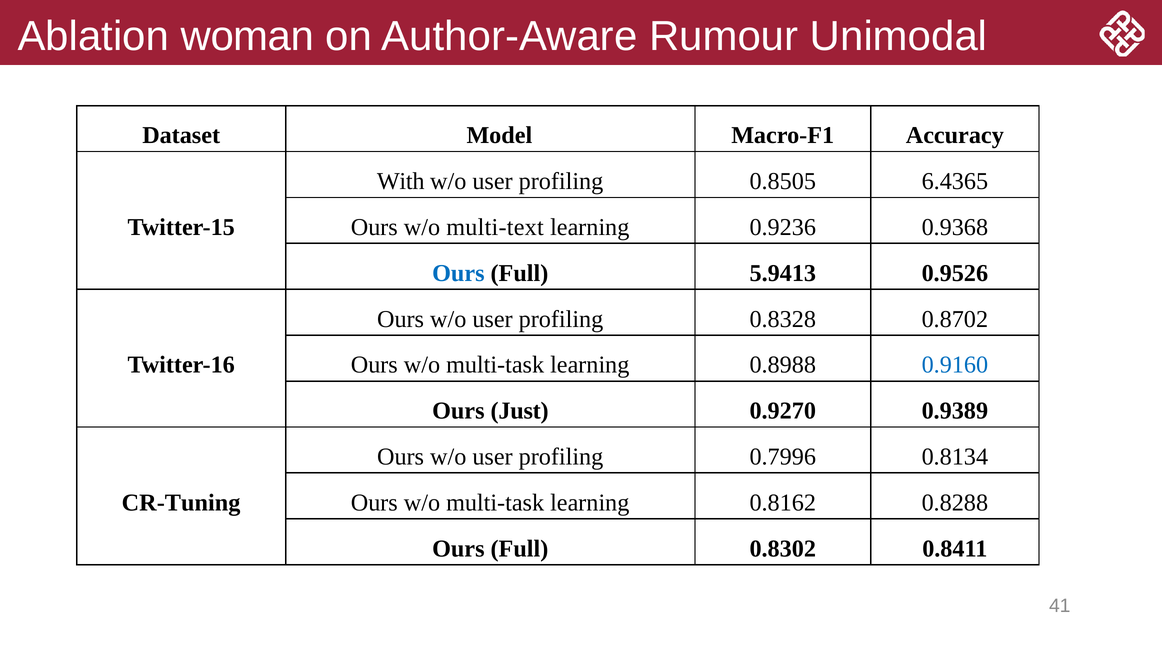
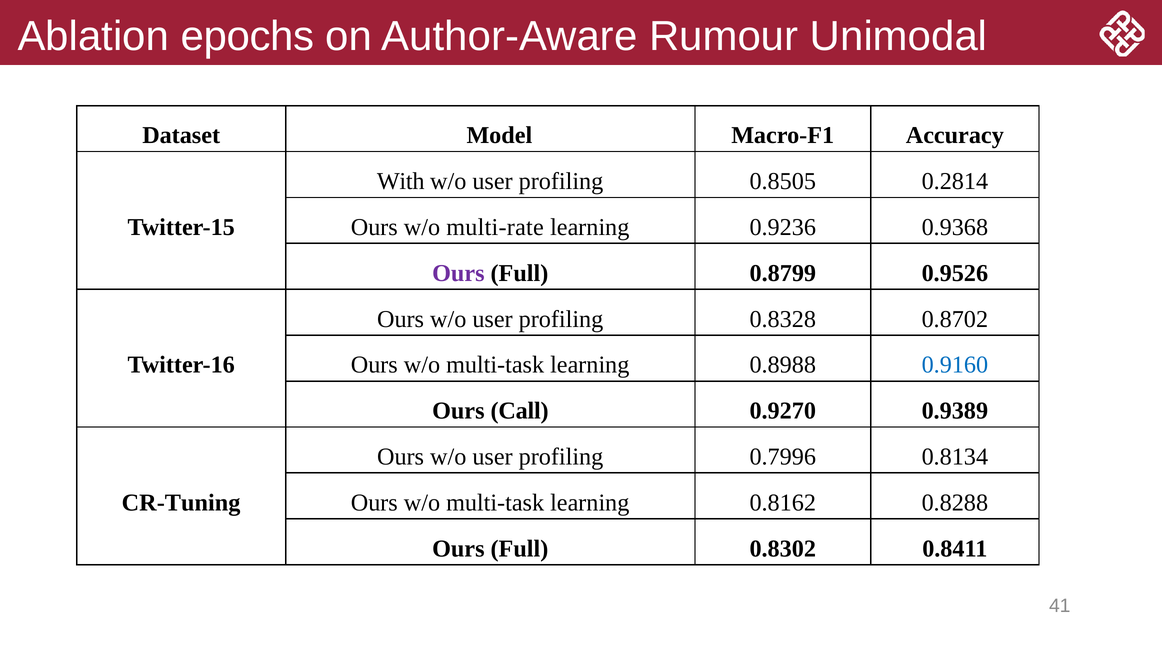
woman: woman -> epochs (247, 36)
6.4365: 6.4365 -> 0.2814 (955, 181)
multi-text: multi-text -> multi-rate (495, 227)
Ours colour: blue -> purple (458, 273)
5.9413: 5.9413 -> 0.8799 (783, 273)
Just: Just -> Call (520, 411)
